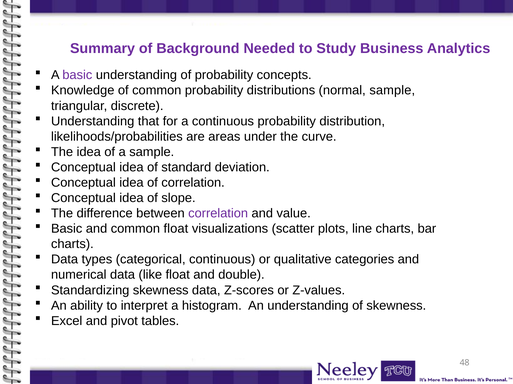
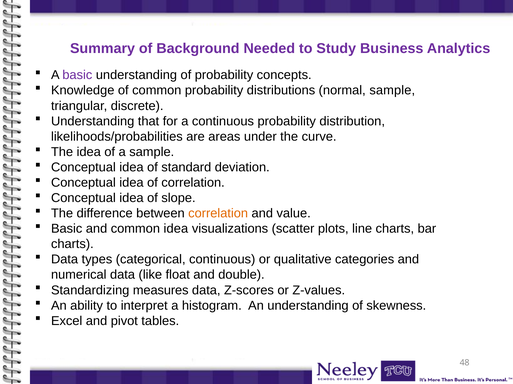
correlation colour: purple -> orange (218, 214)
common float: float -> idea (176, 229)
Standardizing skewness: skewness -> measures (161, 291)
